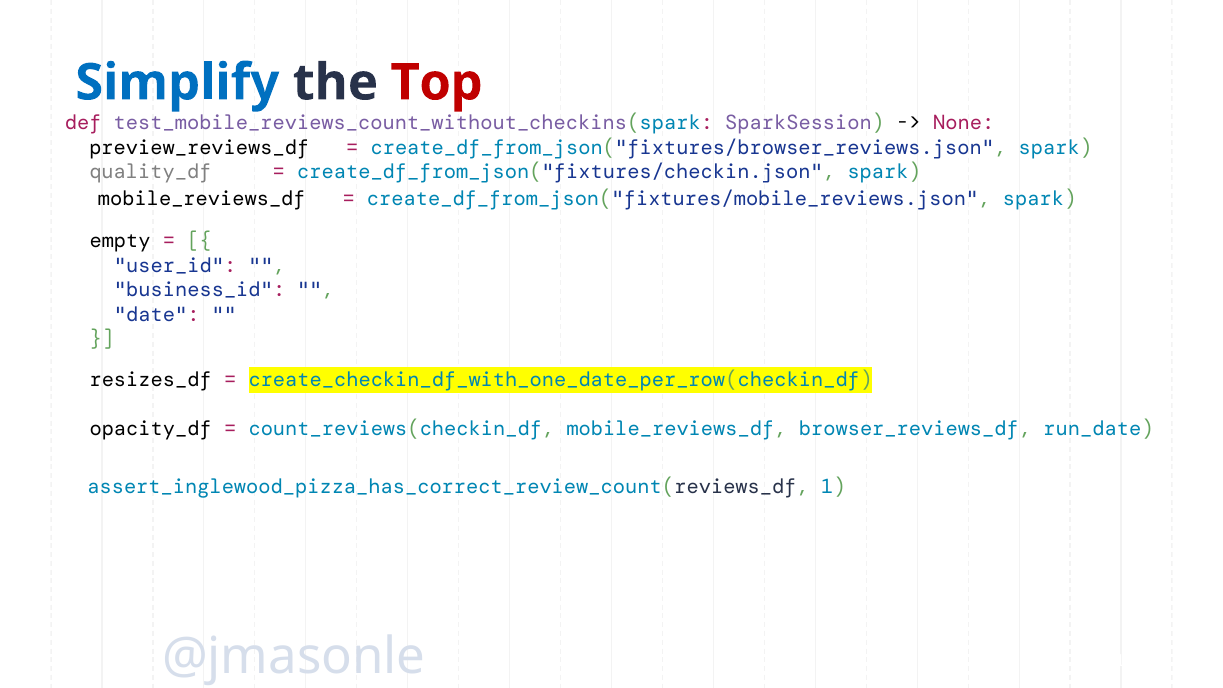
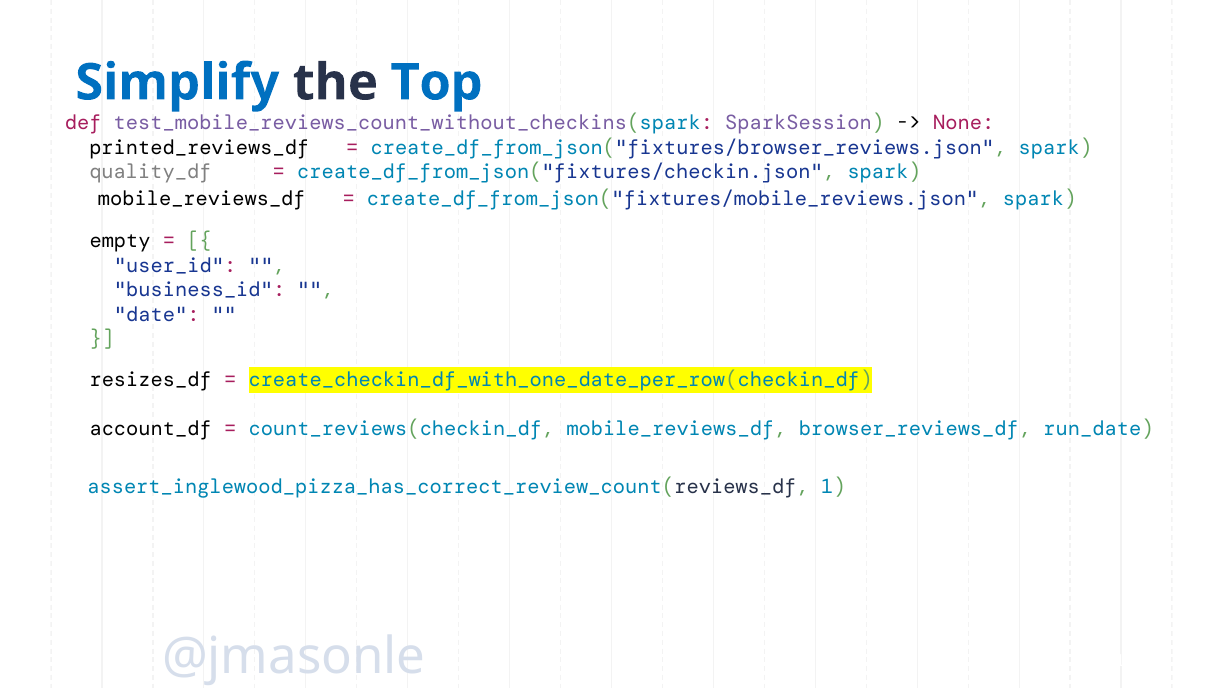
Top colour: red -> blue (437, 83)
preview_reviews_df: preview_reviews_df -> printed_reviews_df (199, 148)
opacity_df: opacity_df -> account_df (151, 429)
